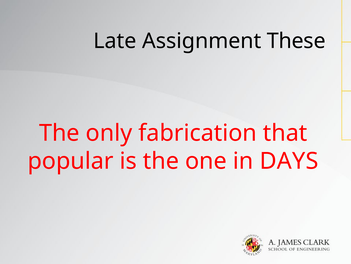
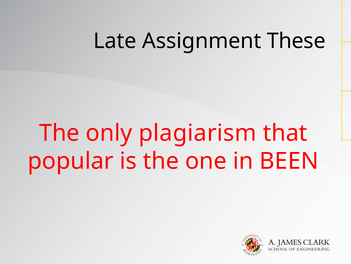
fabrication: fabrication -> plagiarism (198, 133)
DAYS: DAYS -> BEEN (289, 161)
